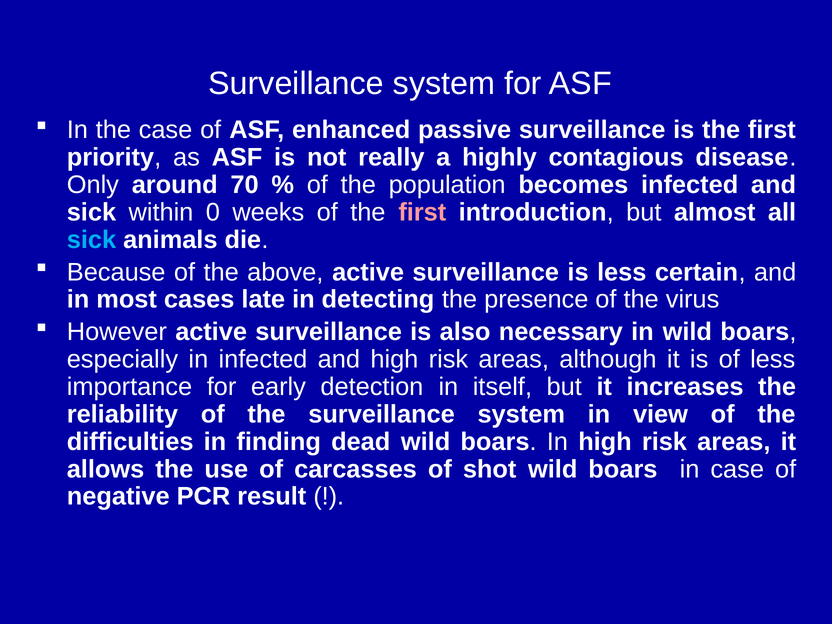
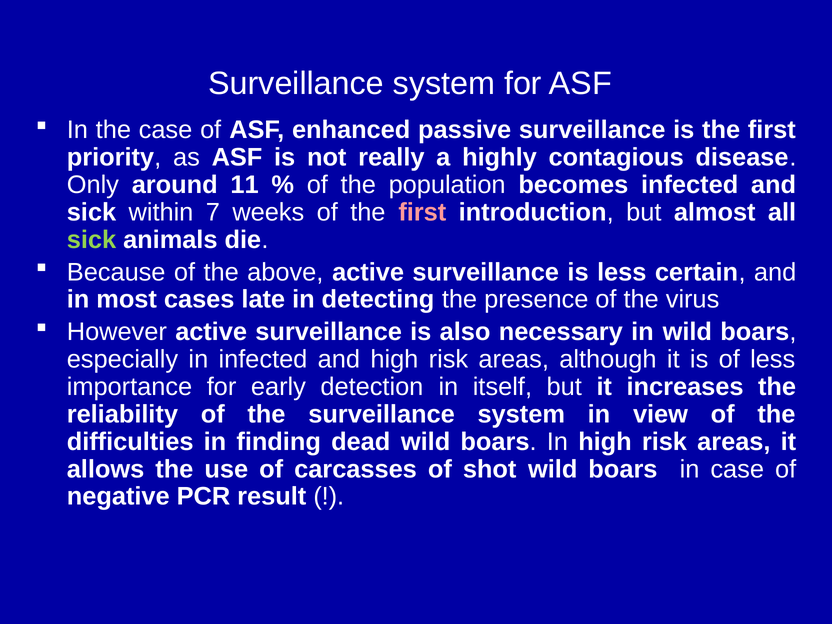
70: 70 -> 11 (245, 185)
0: 0 -> 7 (213, 212)
sick colour: light blue -> light green (92, 240)
